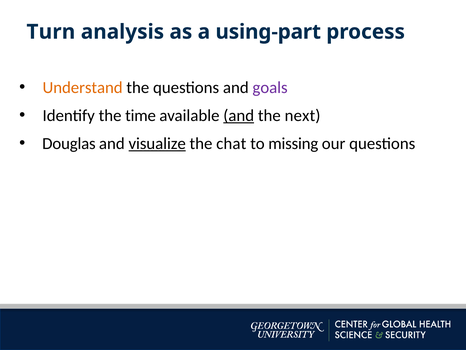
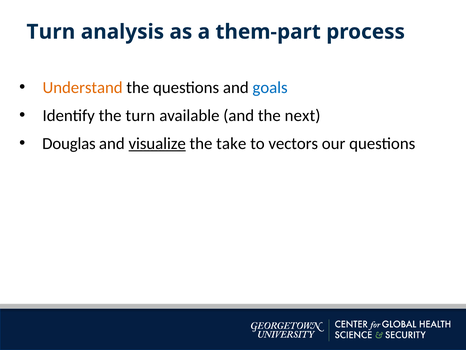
using-part: using-part -> them-part (268, 32)
goals colour: purple -> blue (270, 87)
the time: time -> turn (140, 115)
and underline: present -> none (239, 115)
chat: chat -> take (231, 143)
missing: missing -> vectors (293, 143)
